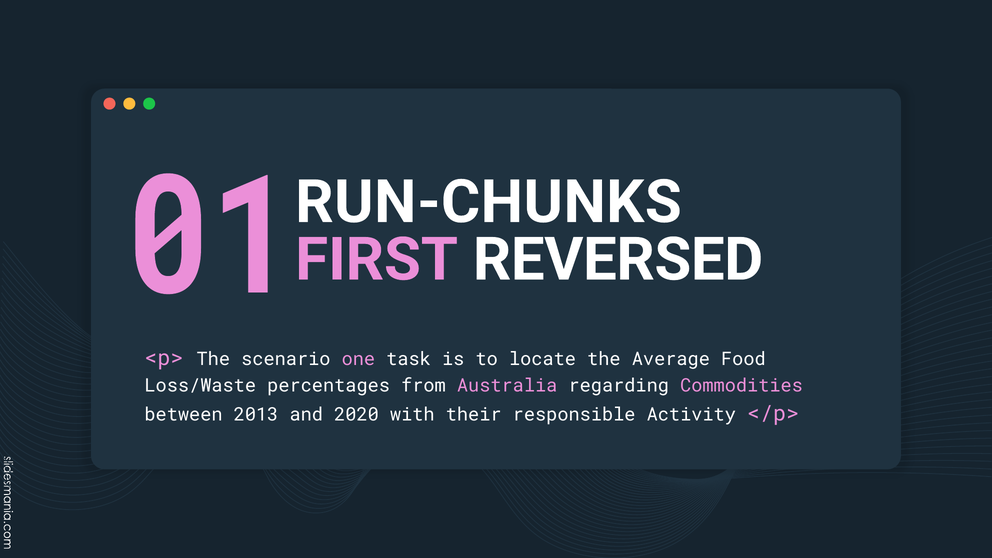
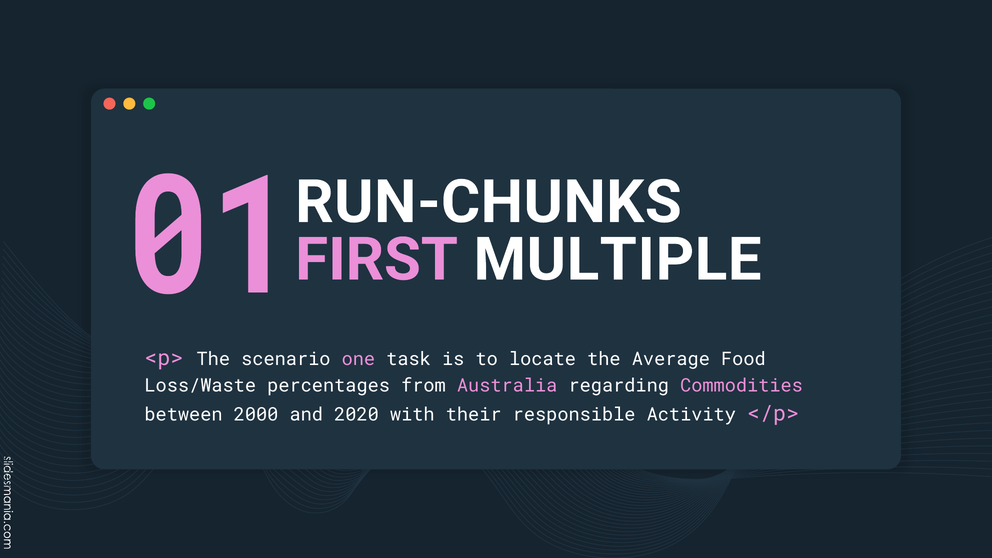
REVERSED: REVERSED -> MULTIPLE (618, 260)
2013: 2013 -> 2000 (256, 415)
